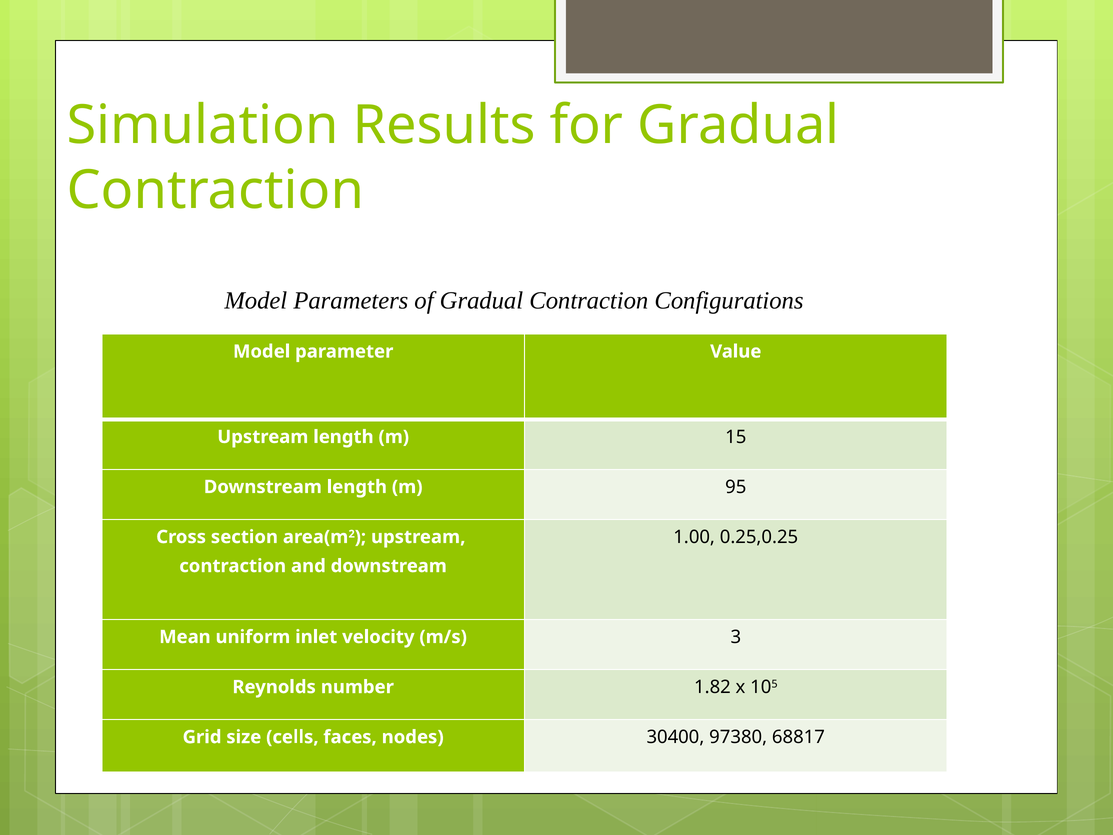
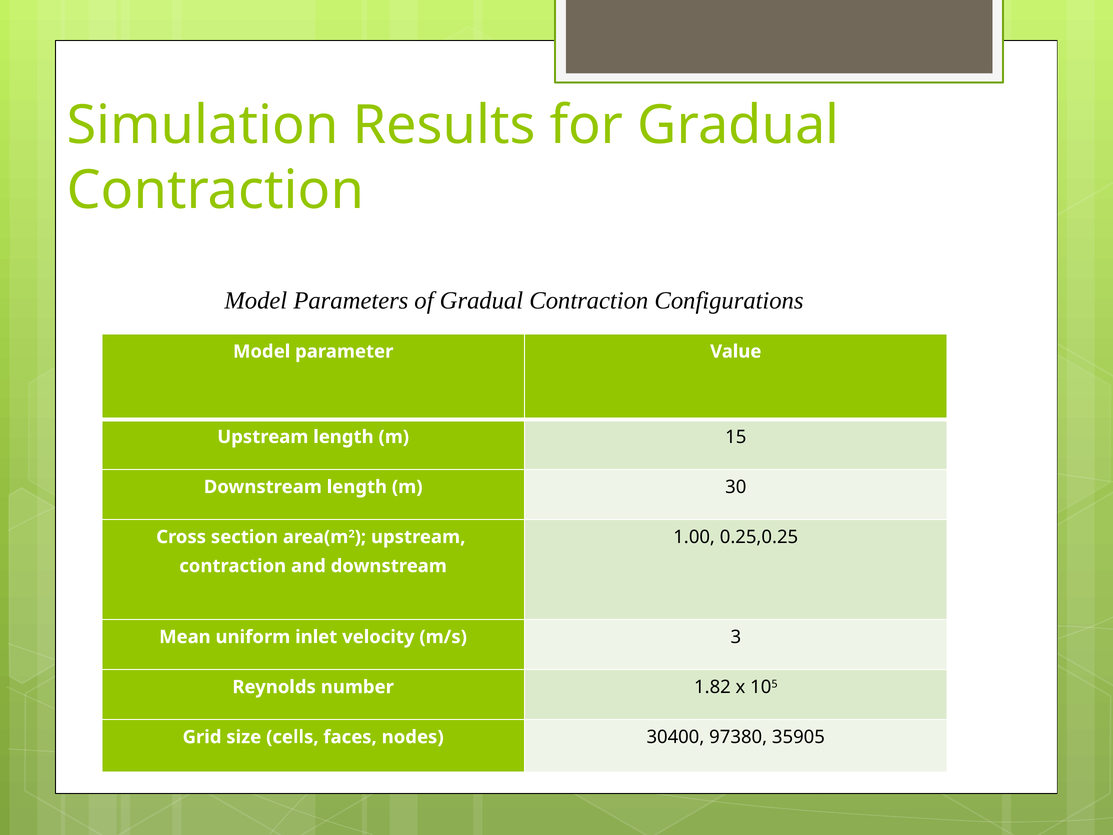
95: 95 -> 30 (736, 487)
68817: 68817 -> 35905 (798, 737)
